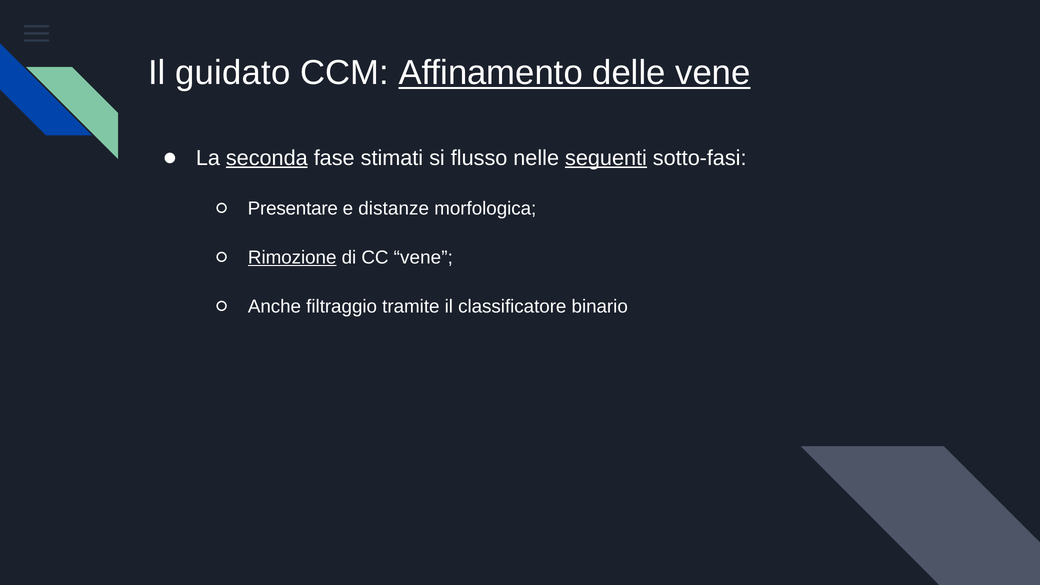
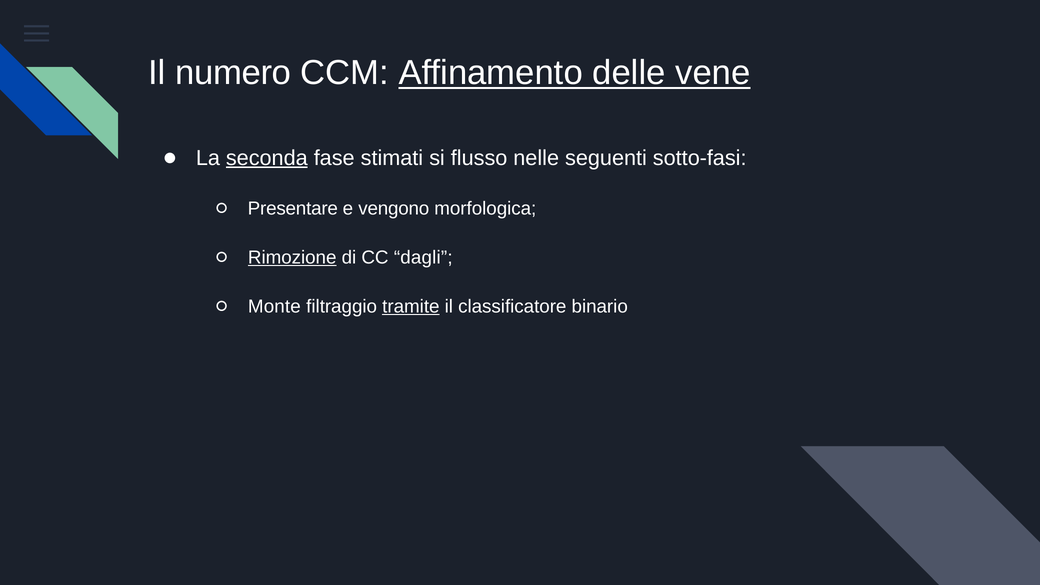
guidato: guidato -> numero (233, 73)
seguenti underline: present -> none (606, 158)
distanze: distanze -> vengono (394, 209)
CC vene: vene -> dagli (423, 258)
Anche: Anche -> Monte (274, 307)
tramite underline: none -> present (411, 307)
